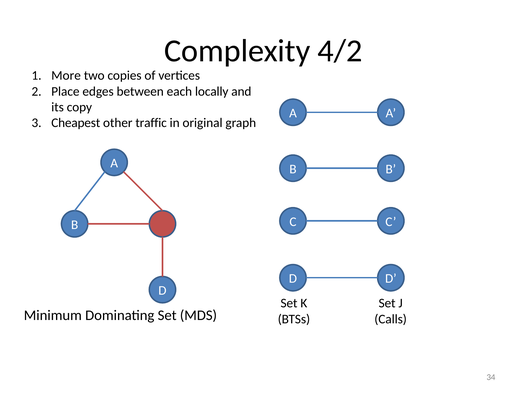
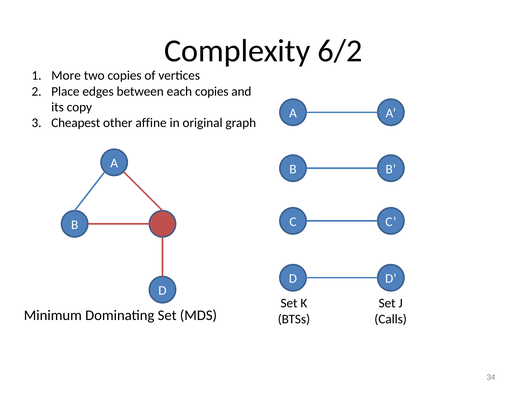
4/2: 4/2 -> 6/2 (340, 51)
each locally: locally -> copies (212, 91)
traffic: traffic -> affine (151, 123)
